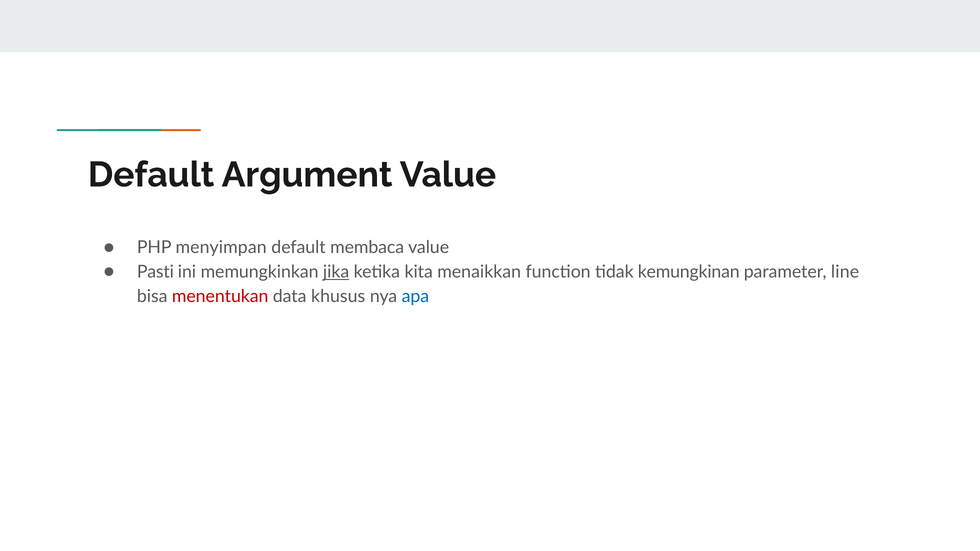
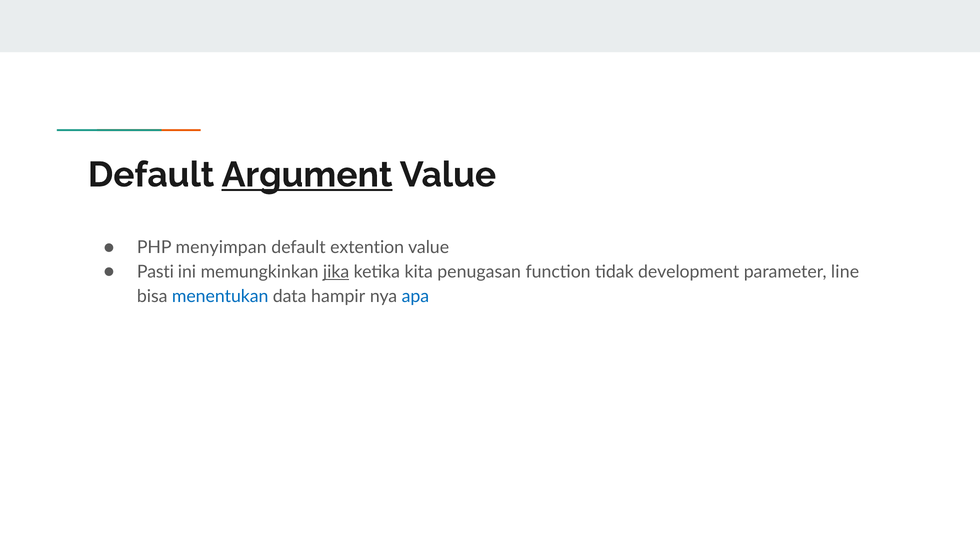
Argument underline: none -> present (307, 175)
membaca: membaca -> extention (367, 248)
menaikkan: menaikkan -> penugasan (479, 272)
kemungkinan: kemungkinan -> development (689, 272)
menentukan colour: red -> blue (220, 296)
khusus: khusus -> hampir (338, 296)
